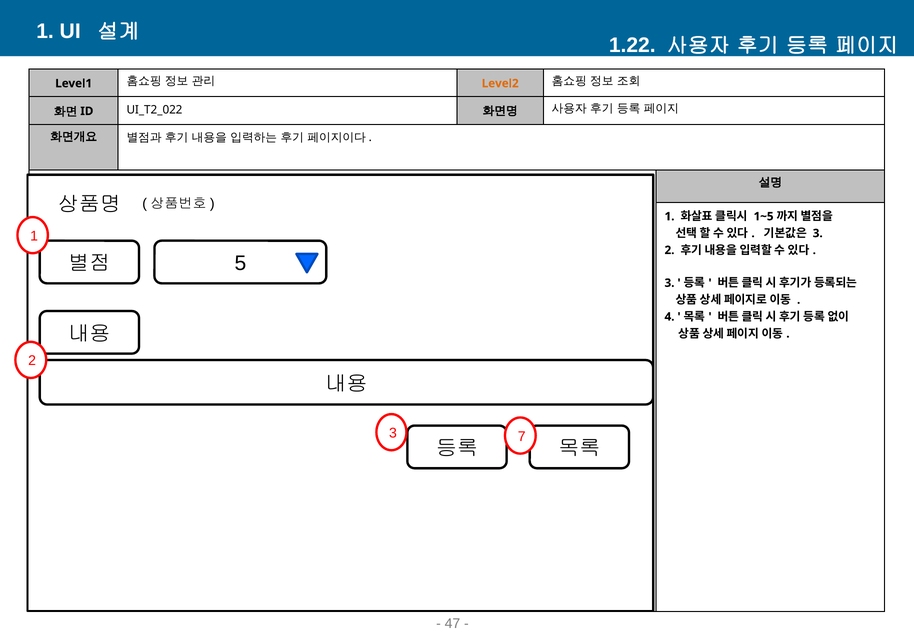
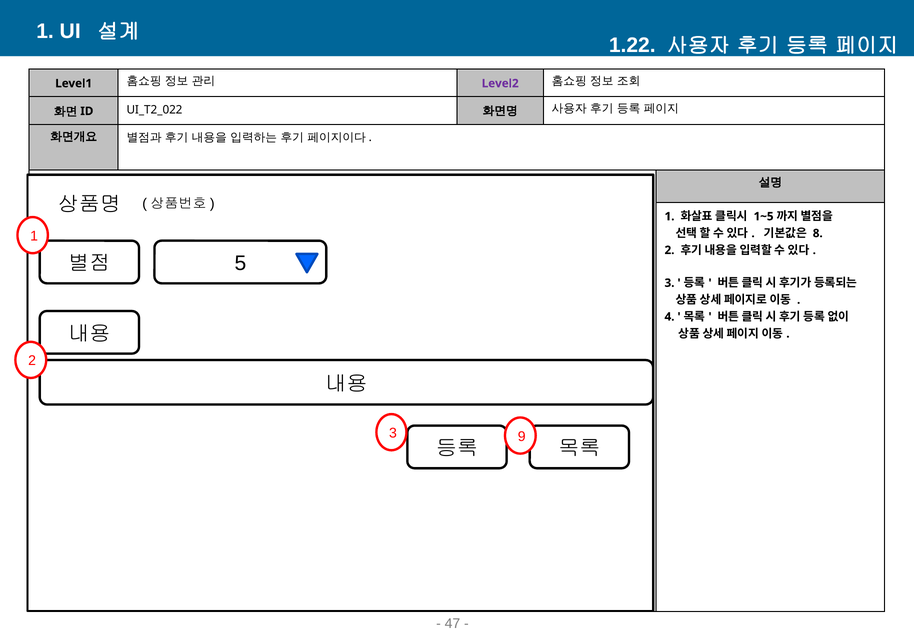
Level2 colour: orange -> purple (500, 83)
3: 3 -> 8 (818, 233)
7: 7 -> 9 (522, 436)
